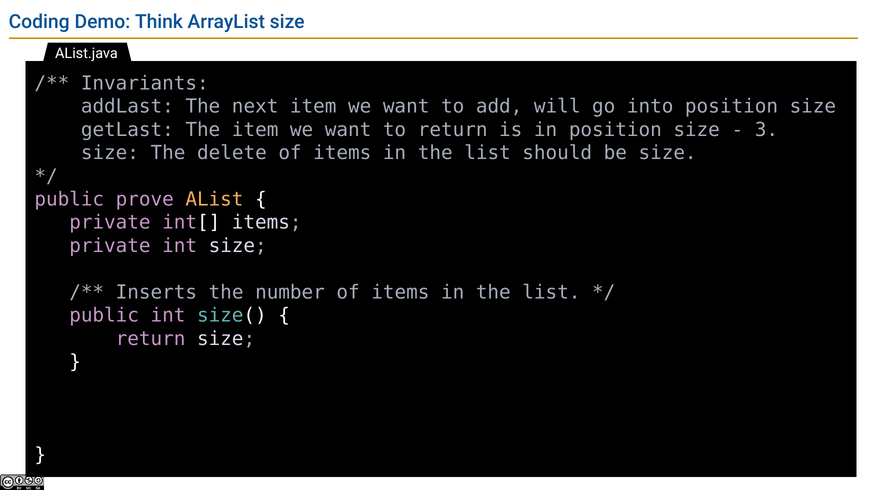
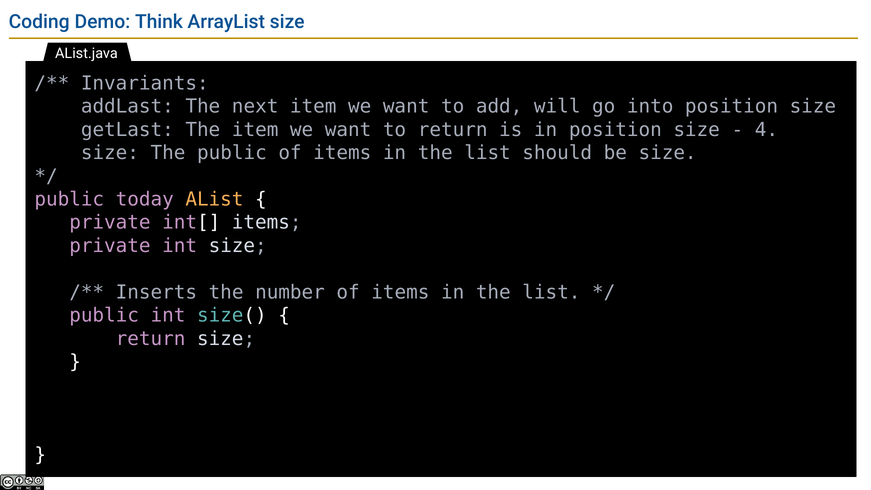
3: 3 -> 4 (766, 130)
The delete: delete -> public (232, 153)
prove: prove -> today (145, 199)
